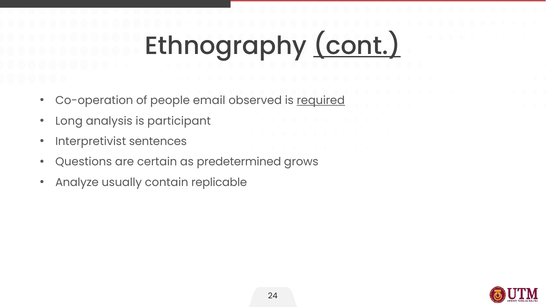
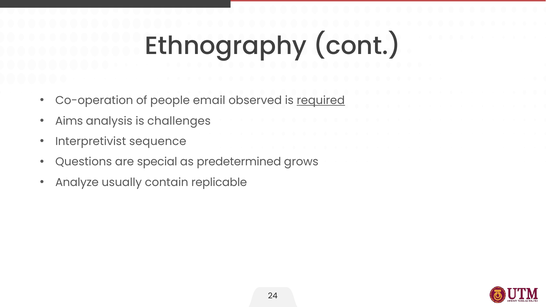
cont underline: present -> none (357, 46)
Long: Long -> Aims (69, 121)
participant: participant -> challenges (179, 121)
sentences: sentences -> sequence (158, 141)
certain: certain -> special (157, 162)
